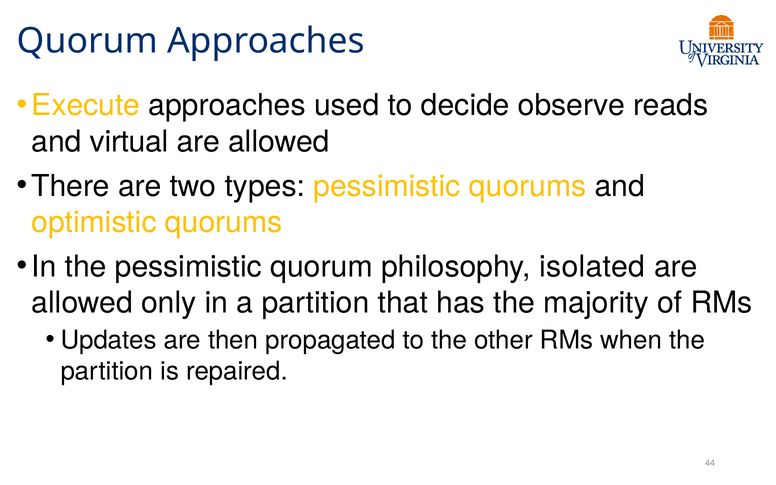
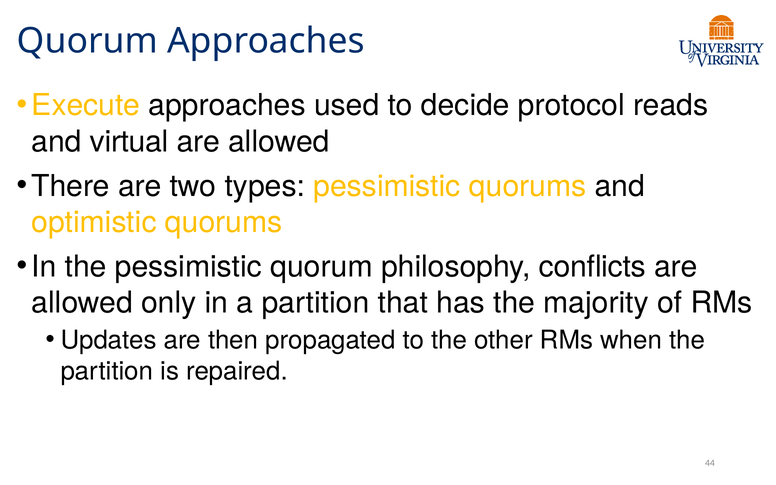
observe: observe -> protocol (571, 106)
isolated: isolated -> conflicts (592, 267)
